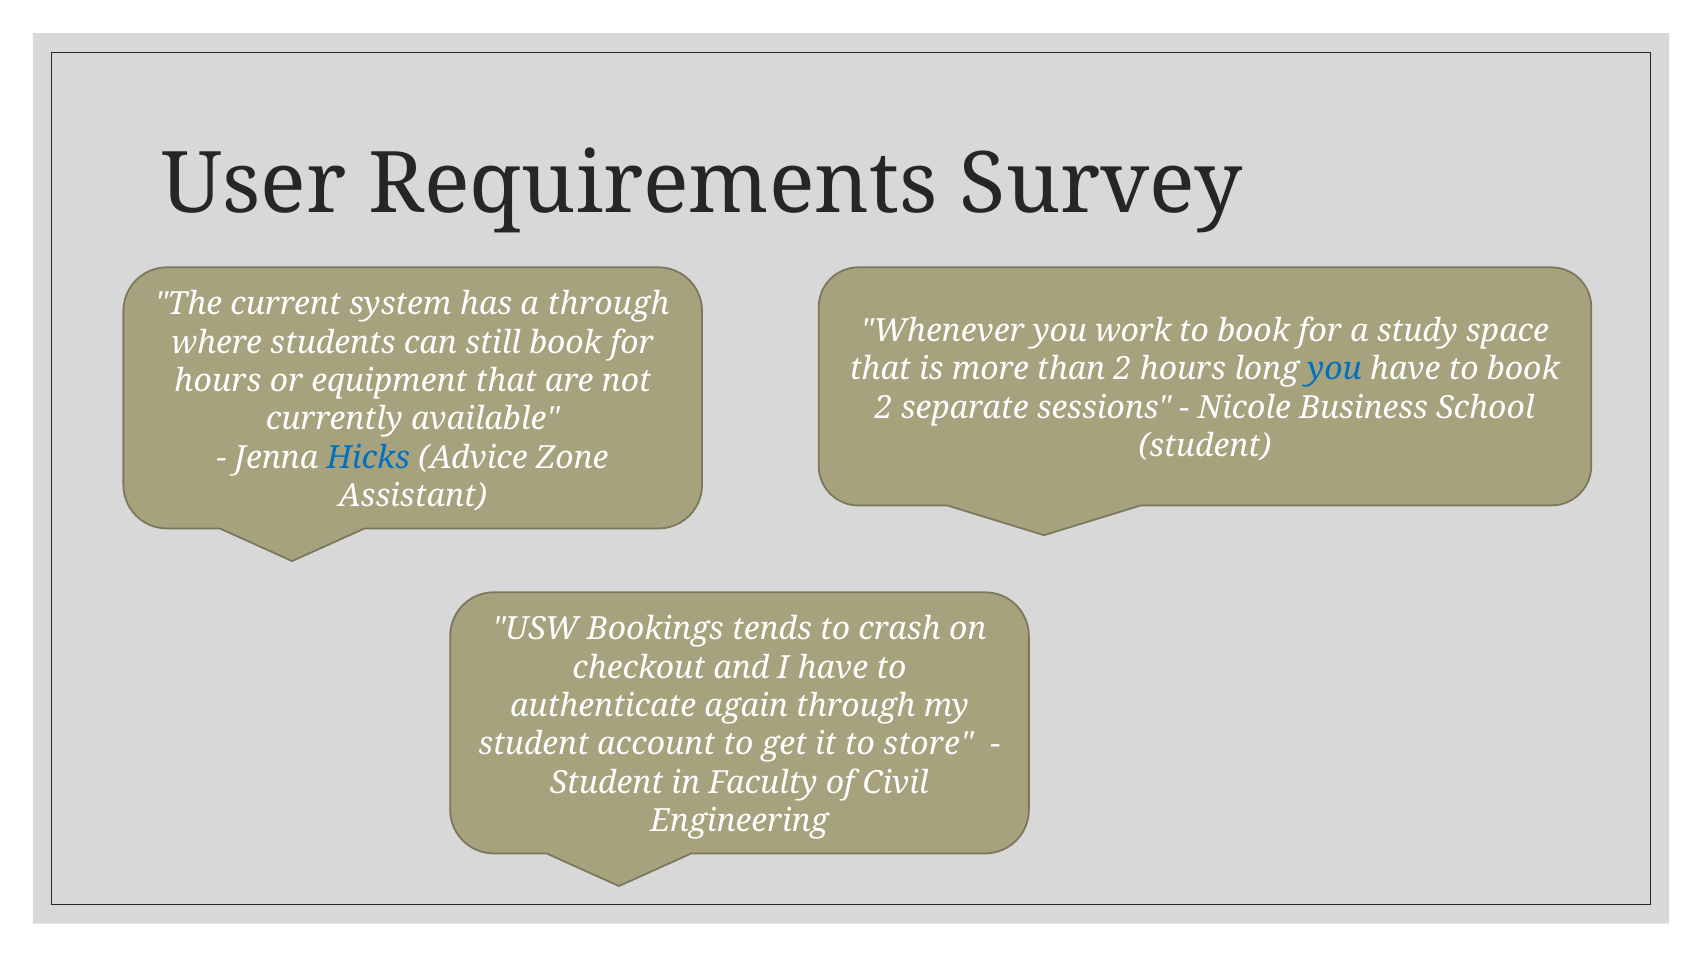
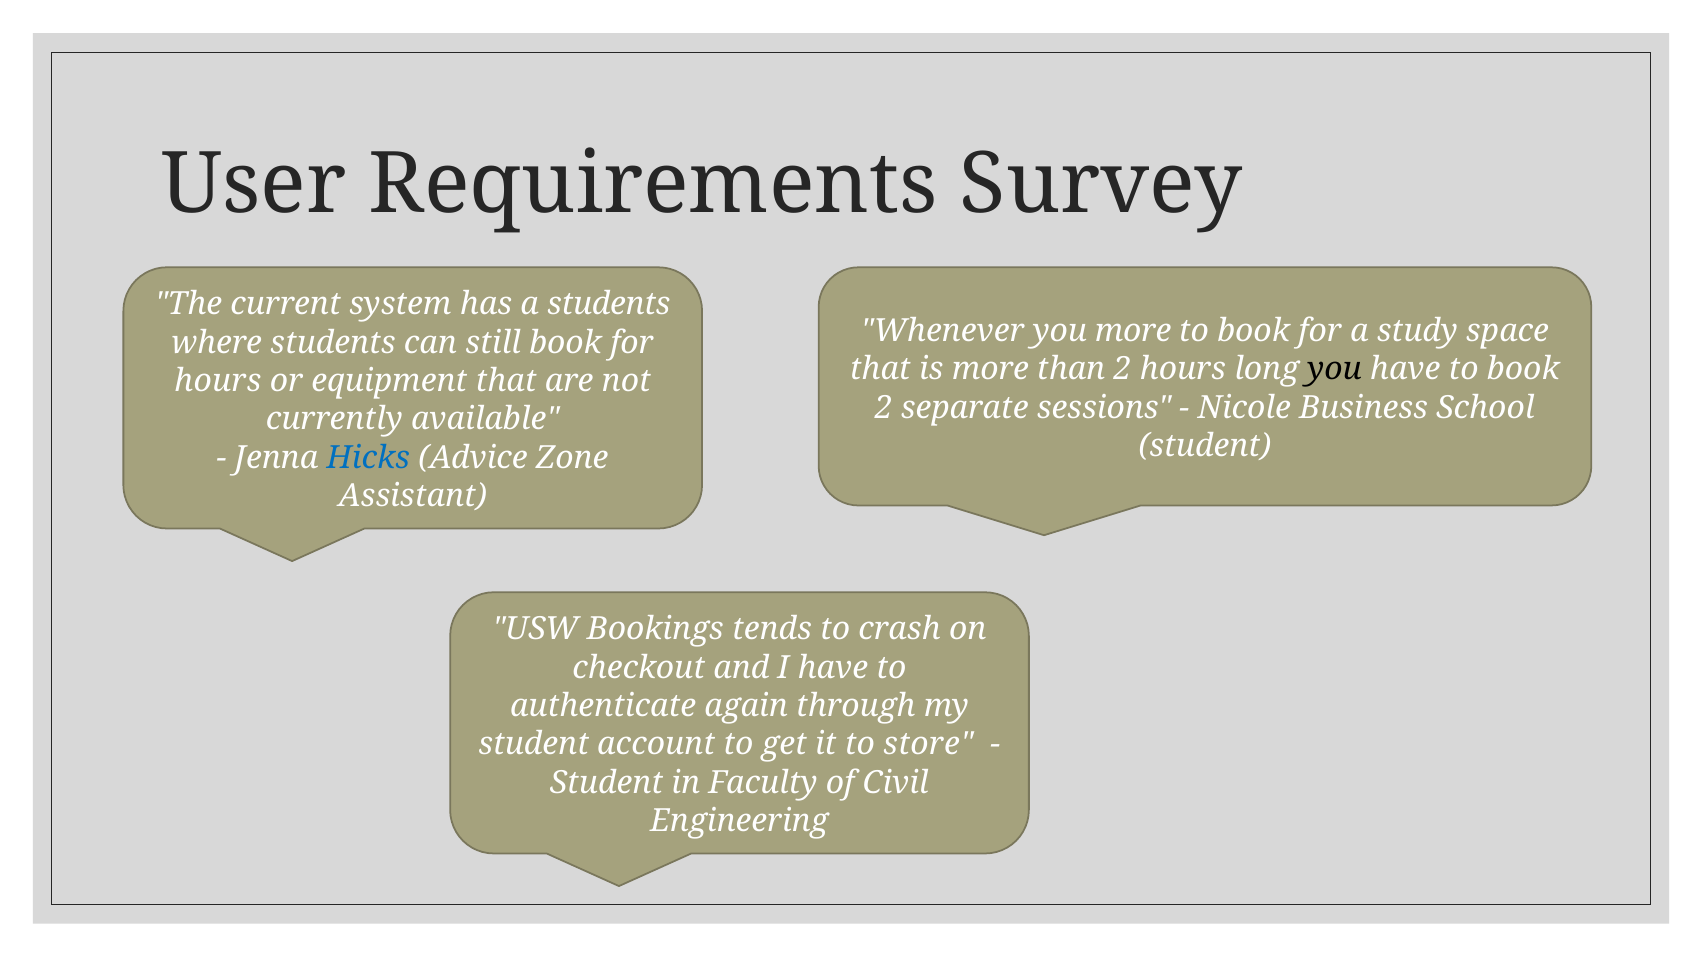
a through: through -> students (609, 305)
you work: work -> more (1133, 331)
you colour: blue -> black (1335, 370)
